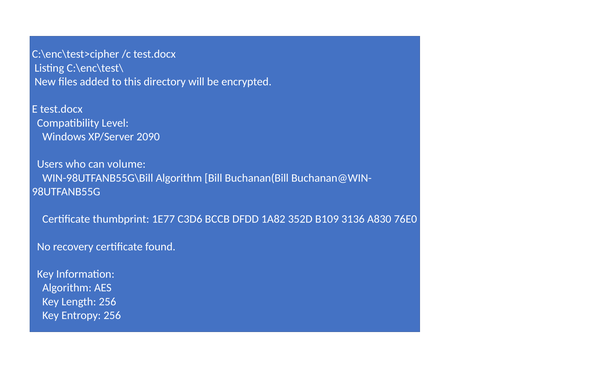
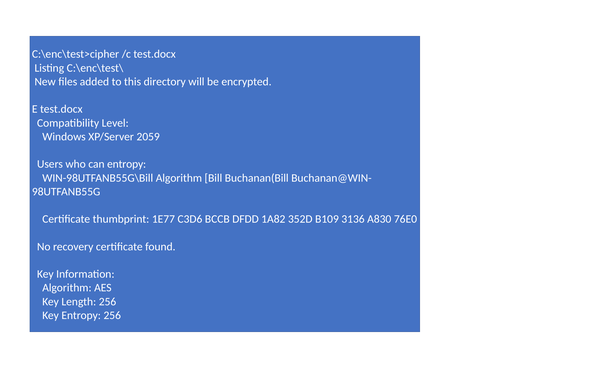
2090: 2090 -> 2059 (148, 137)
can volume: volume -> entropy (127, 164)
